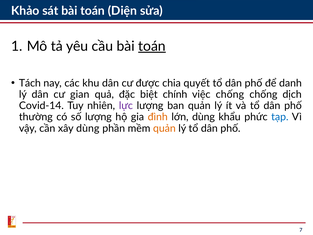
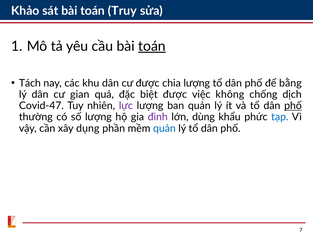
Diện: Diện -> Truy (122, 11)
chia quyết: quyết -> lượng (197, 83)
danh: danh -> bằng (290, 83)
biệt chính: chính -> được (175, 94)
việc chống: chống -> không (230, 94)
Covid-14: Covid-14 -> Covid-47 (41, 106)
phố underline: none -> present (293, 106)
đình colour: orange -> purple (158, 117)
xây dùng: dùng -> dụng (88, 128)
quản colour: orange -> blue (164, 128)
